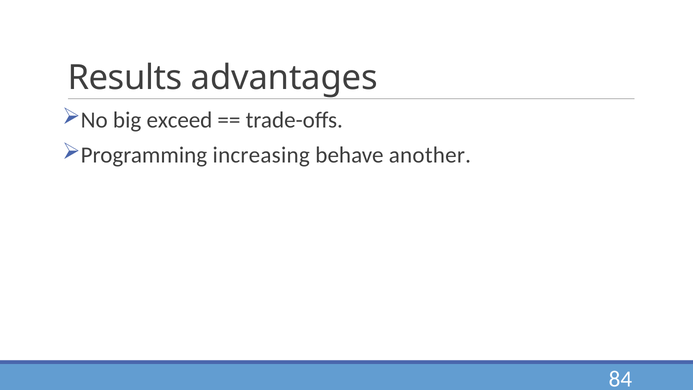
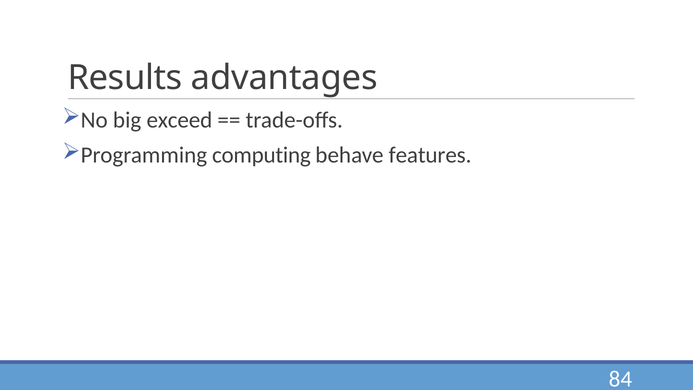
increasing: increasing -> computing (261, 155)
another: another -> features (430, 155)
